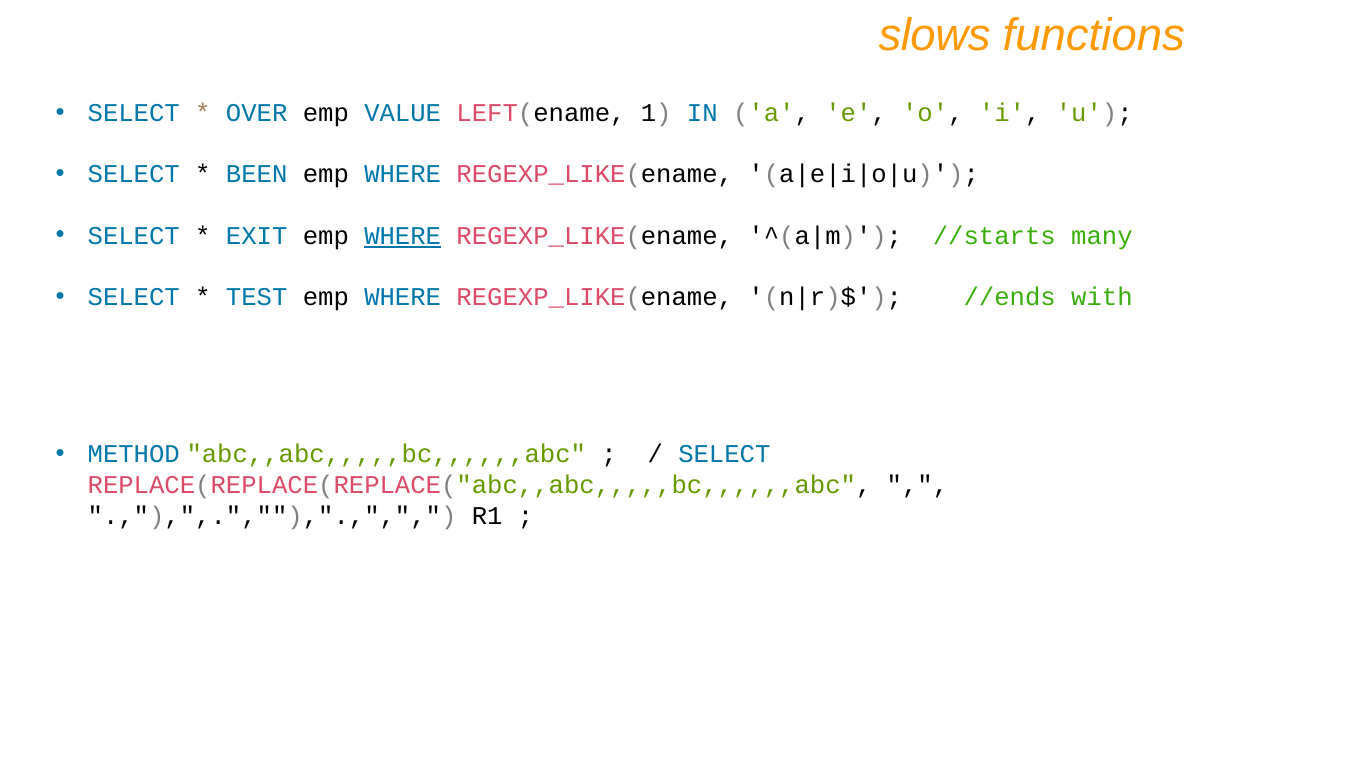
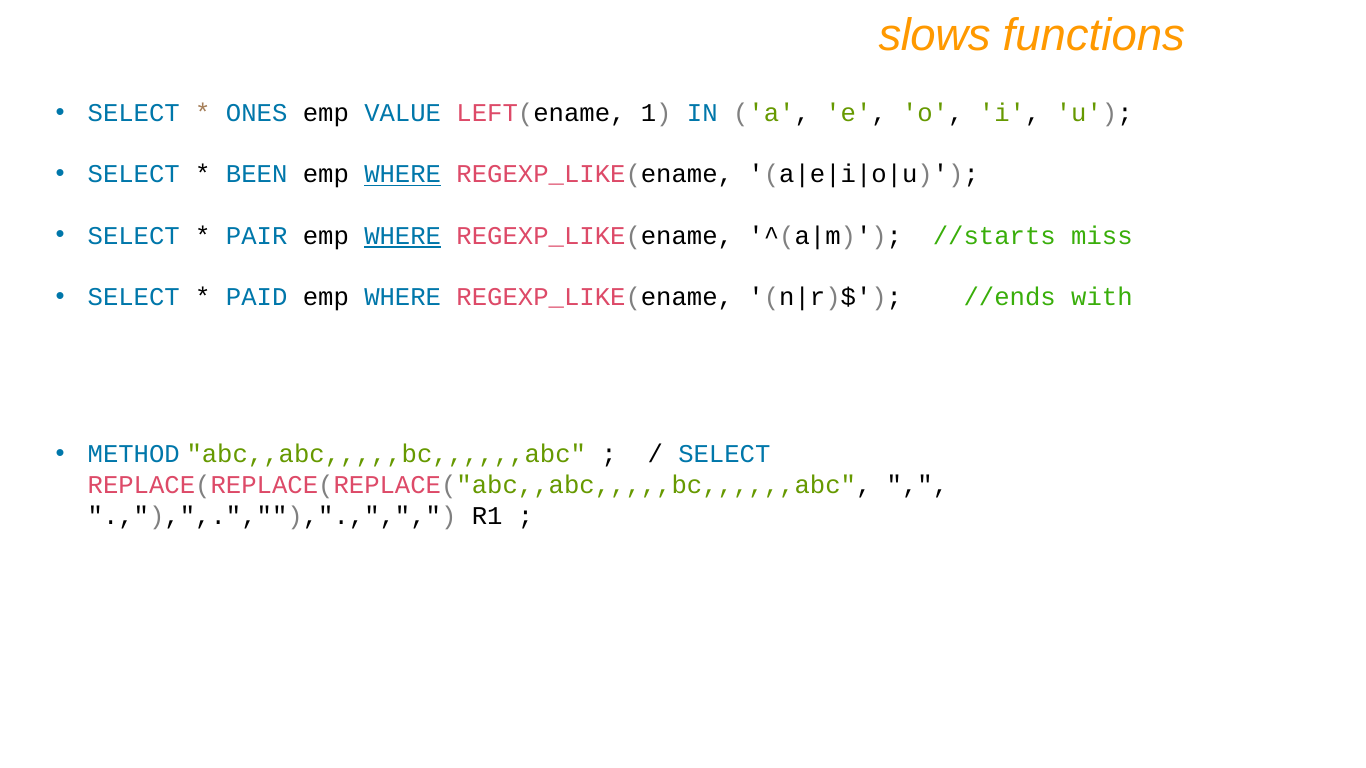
OVER: OVER -> ONES (257, 113)
WHERE underline: none -> present (403, 174)
EXIT: EXIT -> PAIR (257, 236)
many: many -> miss (1102, 236)
TEST: TEST -> PAID (257, 297)
